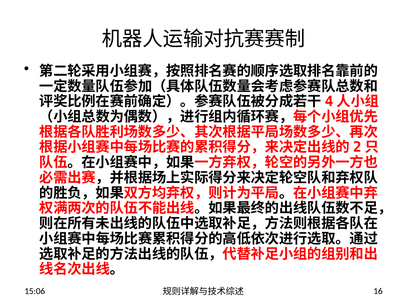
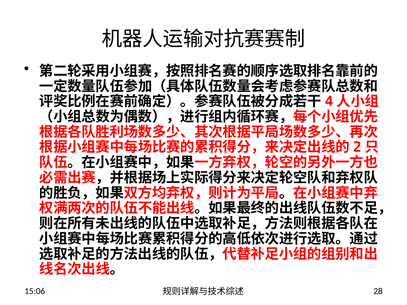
16: 16 -> 28 (378, 292)
